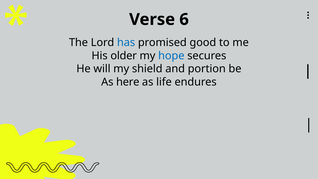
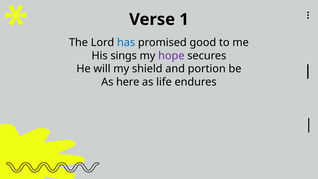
6: 6 -> 1 (184, 19)
older: older -> sings (124, 56)
hope colour: blue -> purple (171, 56)
